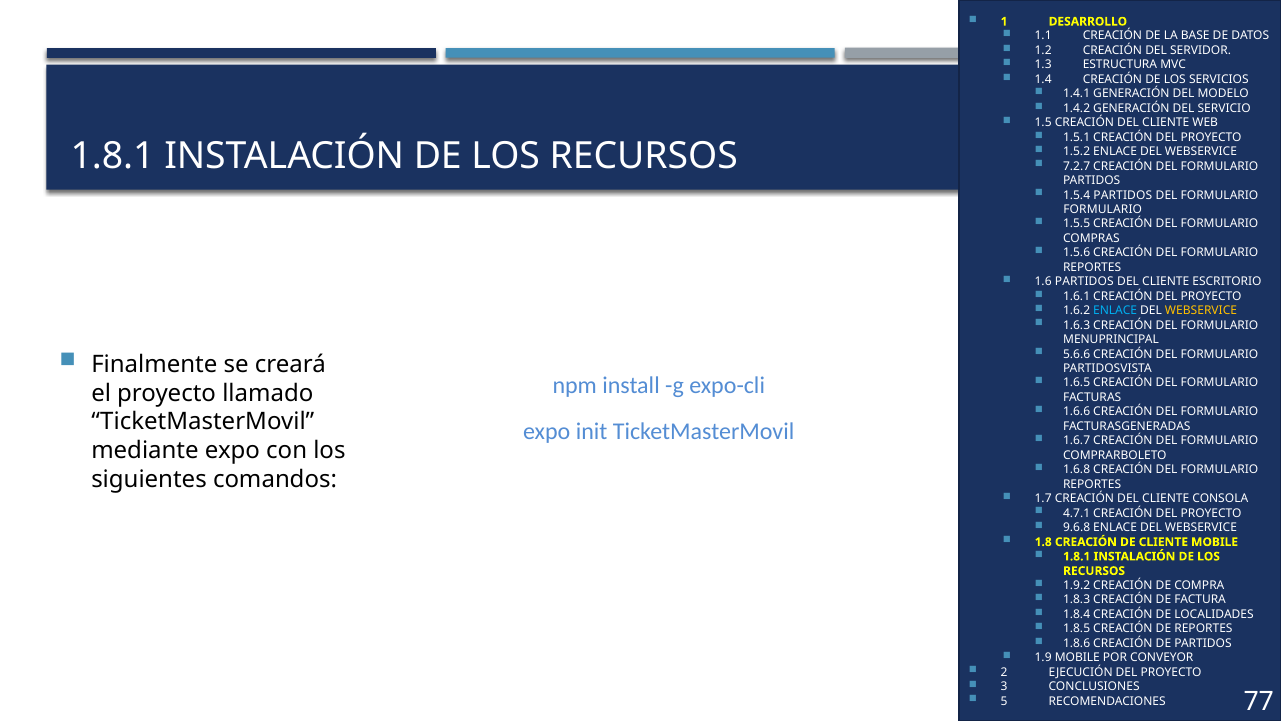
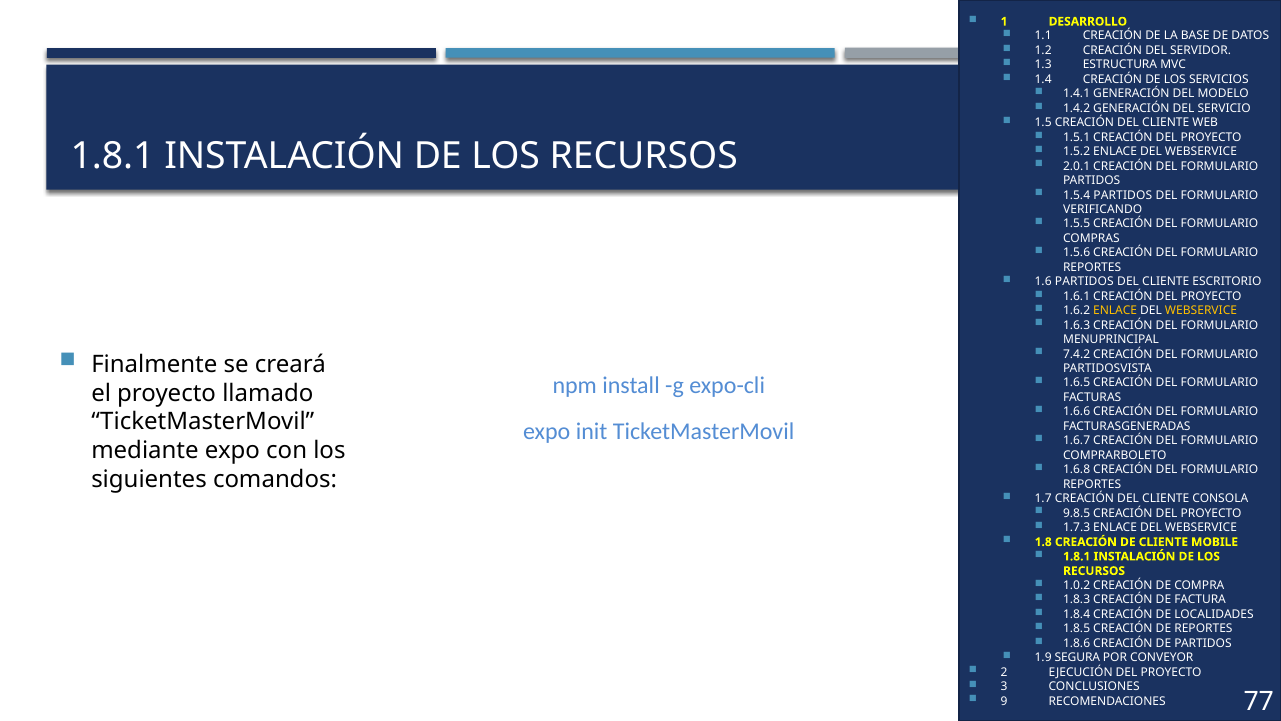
7.2.7: 7.2.7 -> 2.0.1 (1077, 166)
FORMULARIO: FORMULARIO -> VERIFICANDO (1103, 209)
ENLACE colour: light blue -> yellow (1115, 311)
5.6.6: 5.6.6 -> 7.4.2 (1077, 354)
4.7.1: 4.7.1 -> 9.8.5 (1077, 513)
9.6.8: 9.6.8 -> 1.7.3 (1077, 527)
1.9.2: 1.9.2 -> 1.0.2 (1077, 585)
1.9 MOBILE: MOBILE -> SEGURA (1077, 657)
5: 5 -> 9 (1004, 701)
